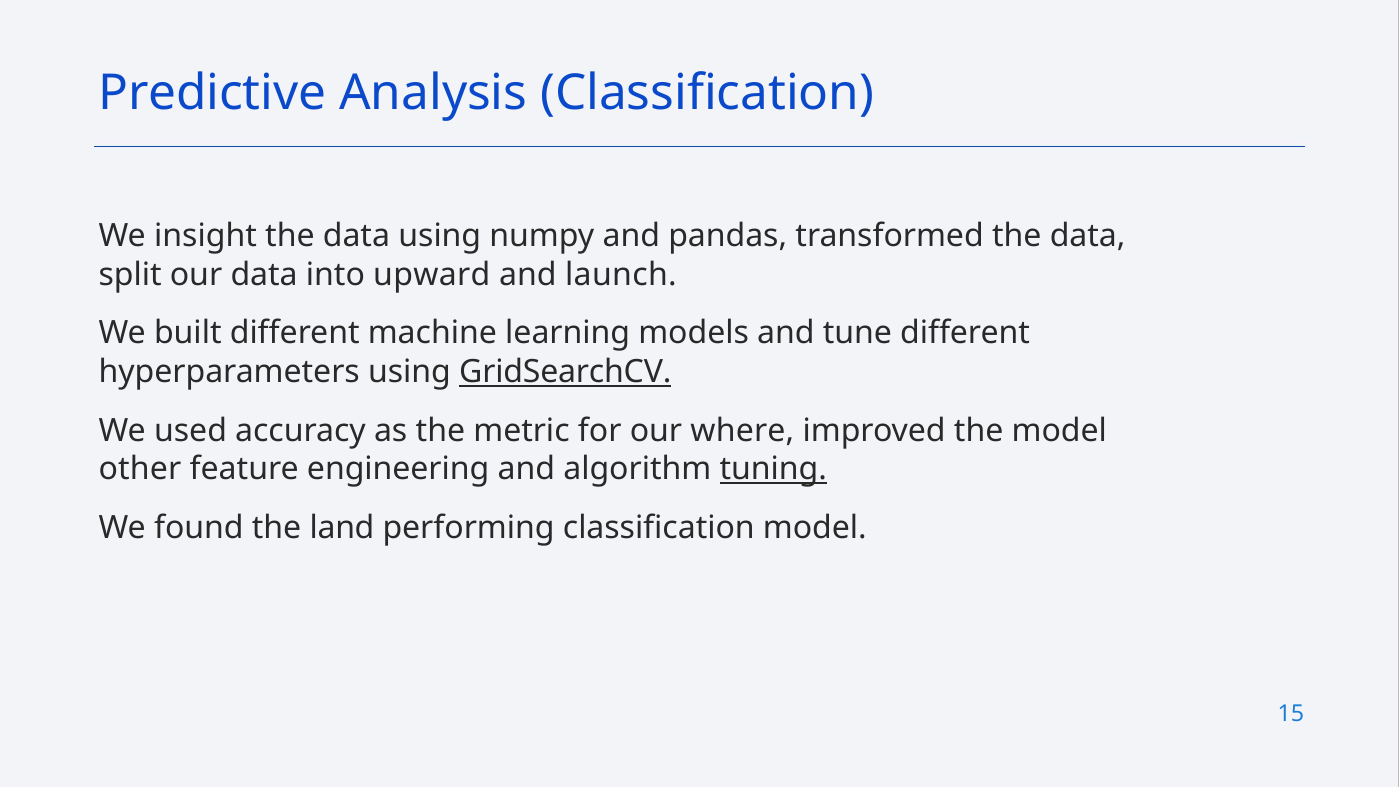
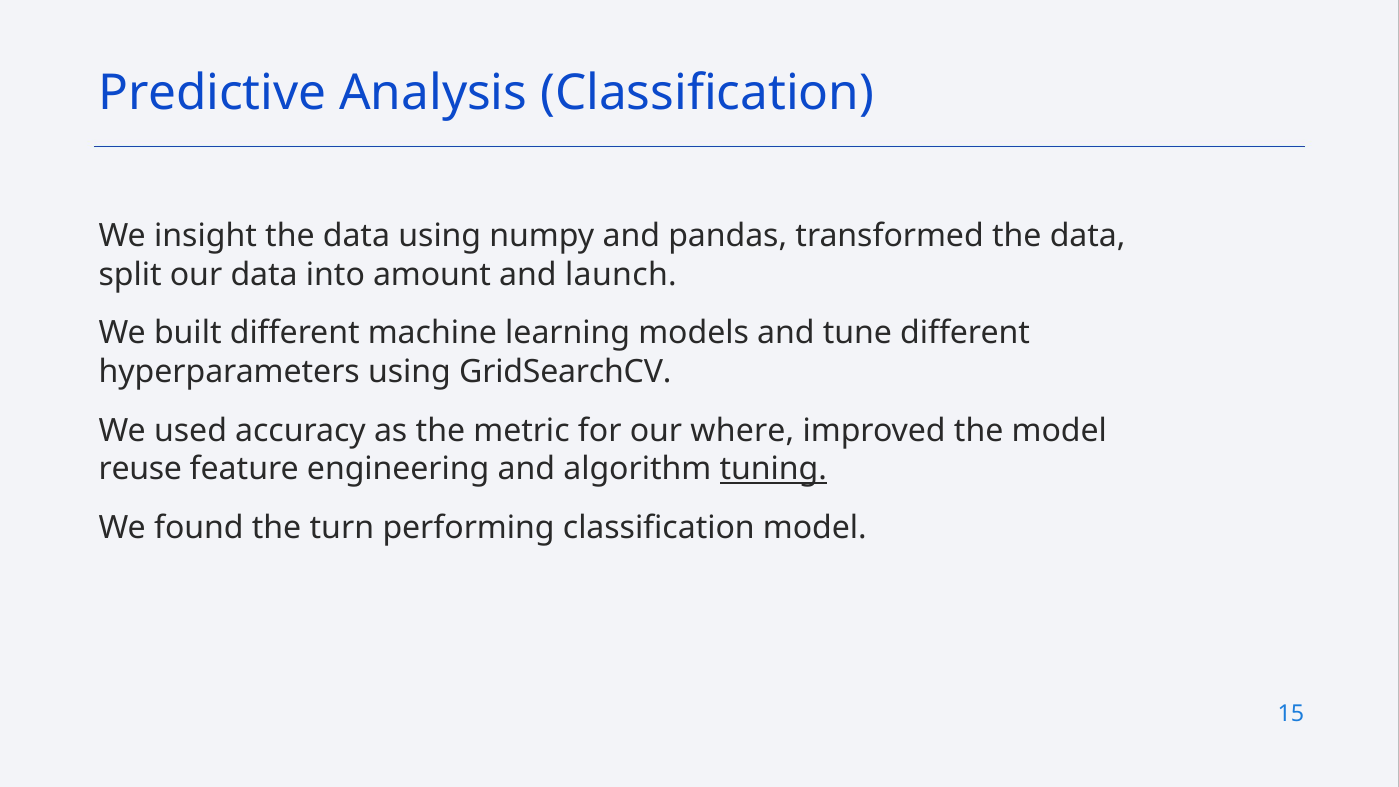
upward: upward -> amount (432, 274)
GridSearchCV underline: present -> none (565, 372)
other: other -> reuse (140, 469)
land: land -> turn (342, 528)
